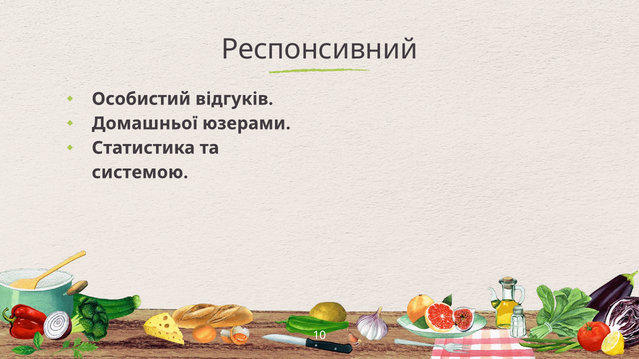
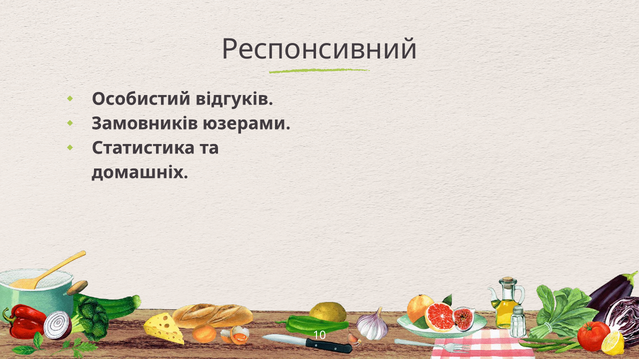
Домашньої: Домашньої -> Замовників (145, 124)
системою: системою -> домашніх (140, 173)
